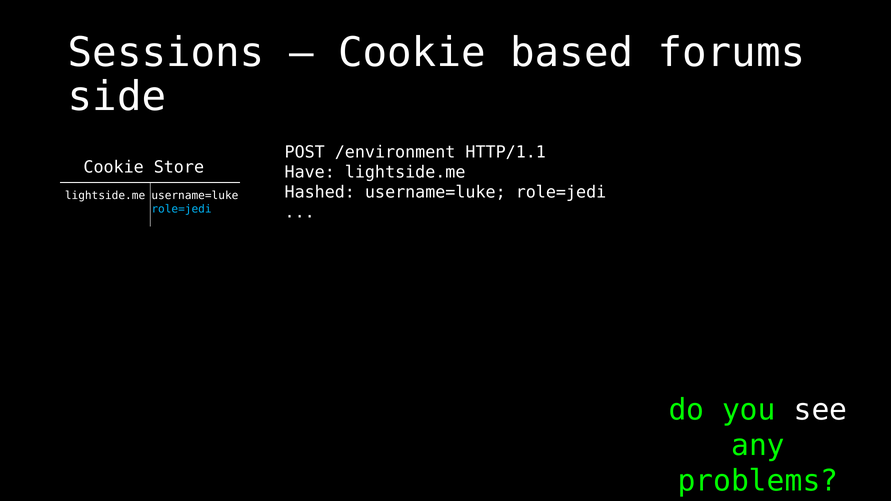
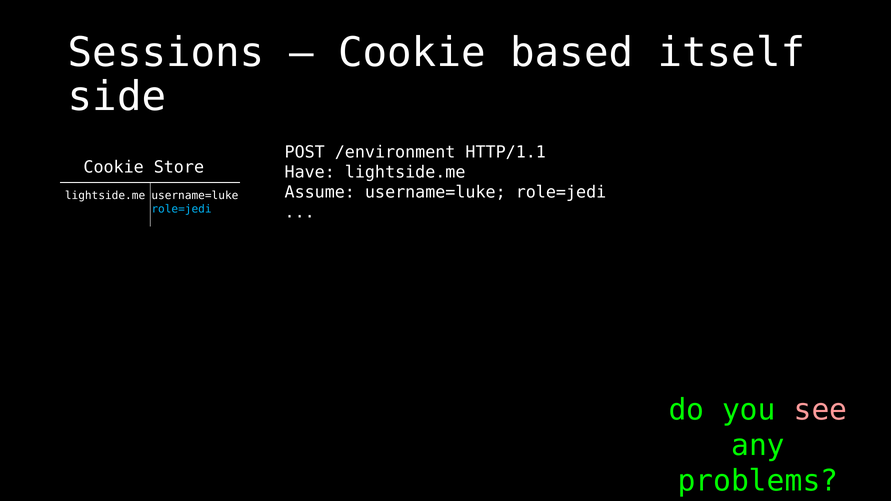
forums: forums -> itself (731, 53)
Hashed: Hashed -> Assume (320, 192)
see colour: white -> pink (821, 410)
